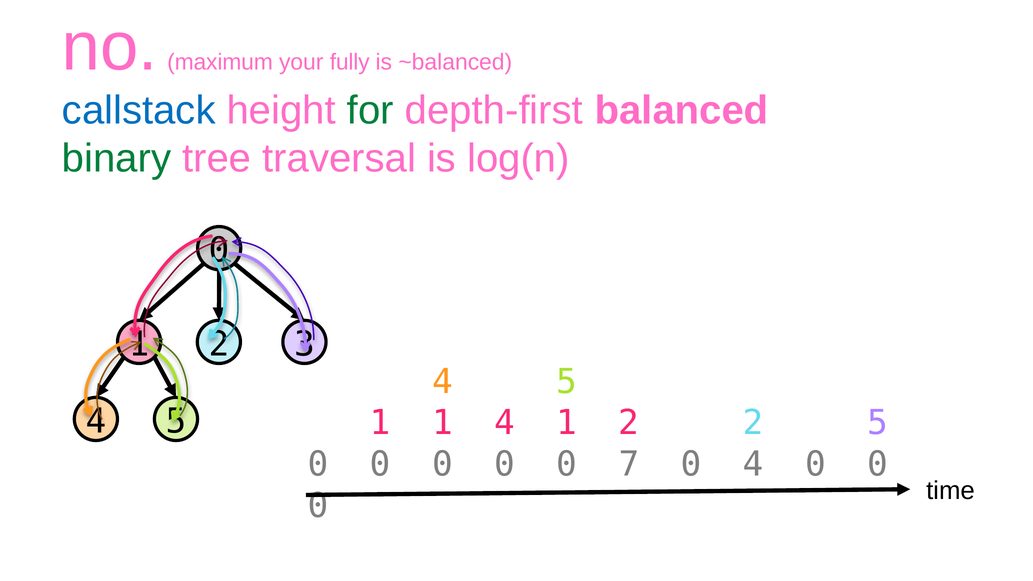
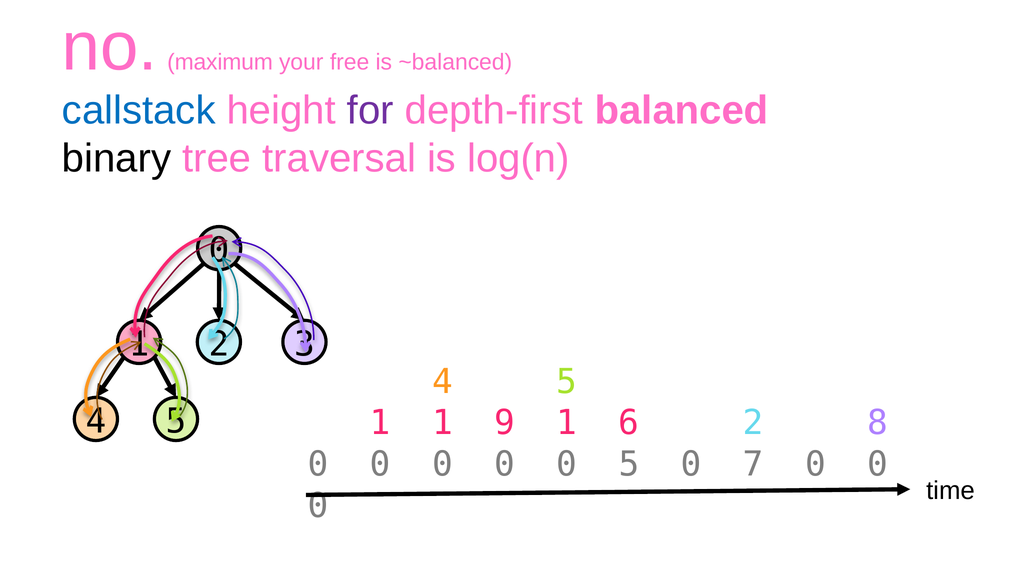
fully: fully -> free (350, 62)
for colour: green -> purple (370, 110)
binary colour: green -> black (117, 159)
1 1 4: 4 -> 9 (505, 423)
1 2: 2 -> 6 (629, 423)
2 5: 5 -> 8 (878, 423)
0 7: 7 -> 5 (629, 464)
0 4: 4 -> 7 (753, 464)
